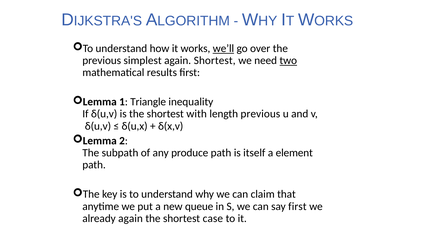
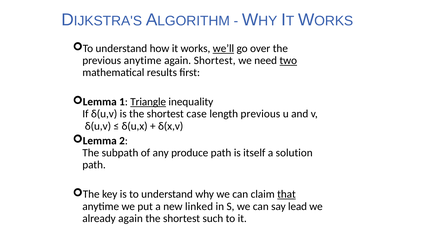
previous simplest: simplest -> anytime (143, 60)
Triangle underline: none -> present (148, 102)
with: with -> case (197, 114)
element: element -> solution (294, 153)
that underline: none -> present (286, 194)
queue: queue -> linked (199, 206)
say first: first -> lead (298, 206)
case: case -> such (213, 218)
